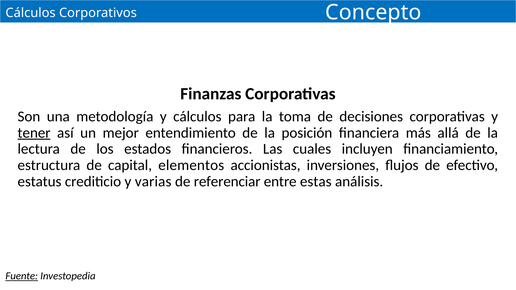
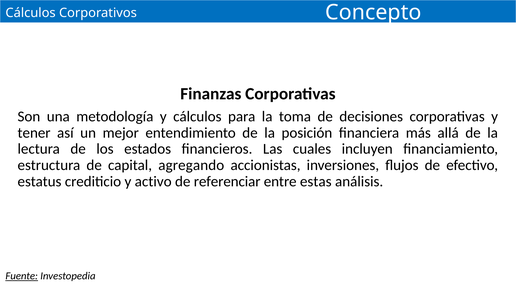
tener underline: present -> none (34, 133)
elementos: elementos -> agregando (191, 165)
varias: varias -> activo (153, 182)
